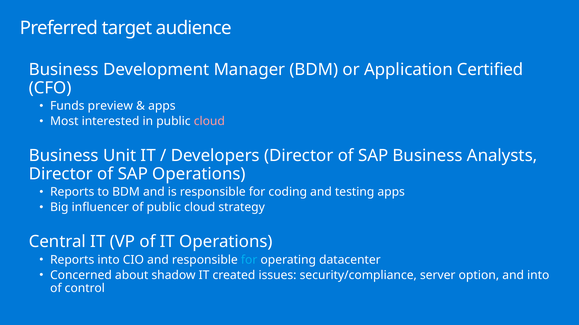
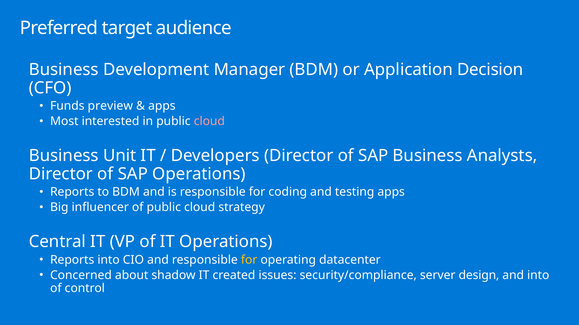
Certified: Certified -> Decision (490, 70)
for colour: light blue -> yellow (249, 260)
option: option -> design (479, 276)
